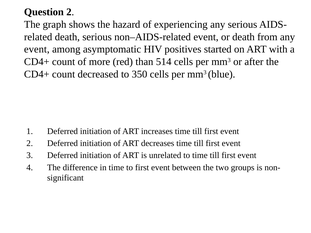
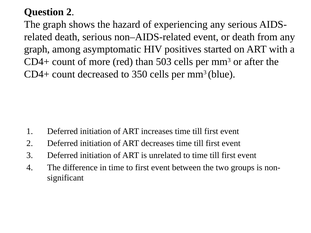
event: event -> graph (37, 49)
514: 514 -> 503 (164, 62)
